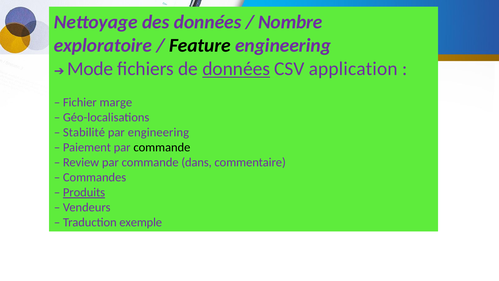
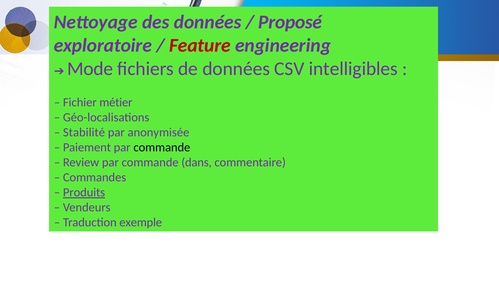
Nombre: Nombre -> Proposé (290, 22)
Feature colour: black -> red (200, 45)
données underline: present -> none (236, 69)
application: application -> intelligibles (353, 69)
marge: marge -> métier (116, 102)
par engineering: engineering -> anonymisée (158, 132)
